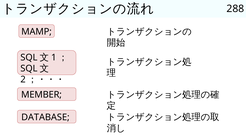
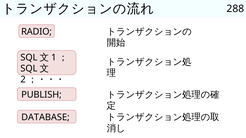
MAMP: MAMP -> RADIO (37, 32)
MEMBER: MEMBER -> PUBLISH (41, 95)
